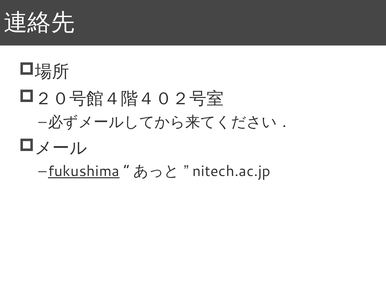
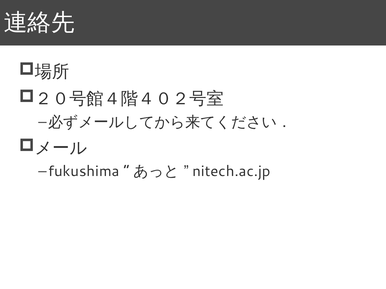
fukushima underline: present -> none (84, 172)
